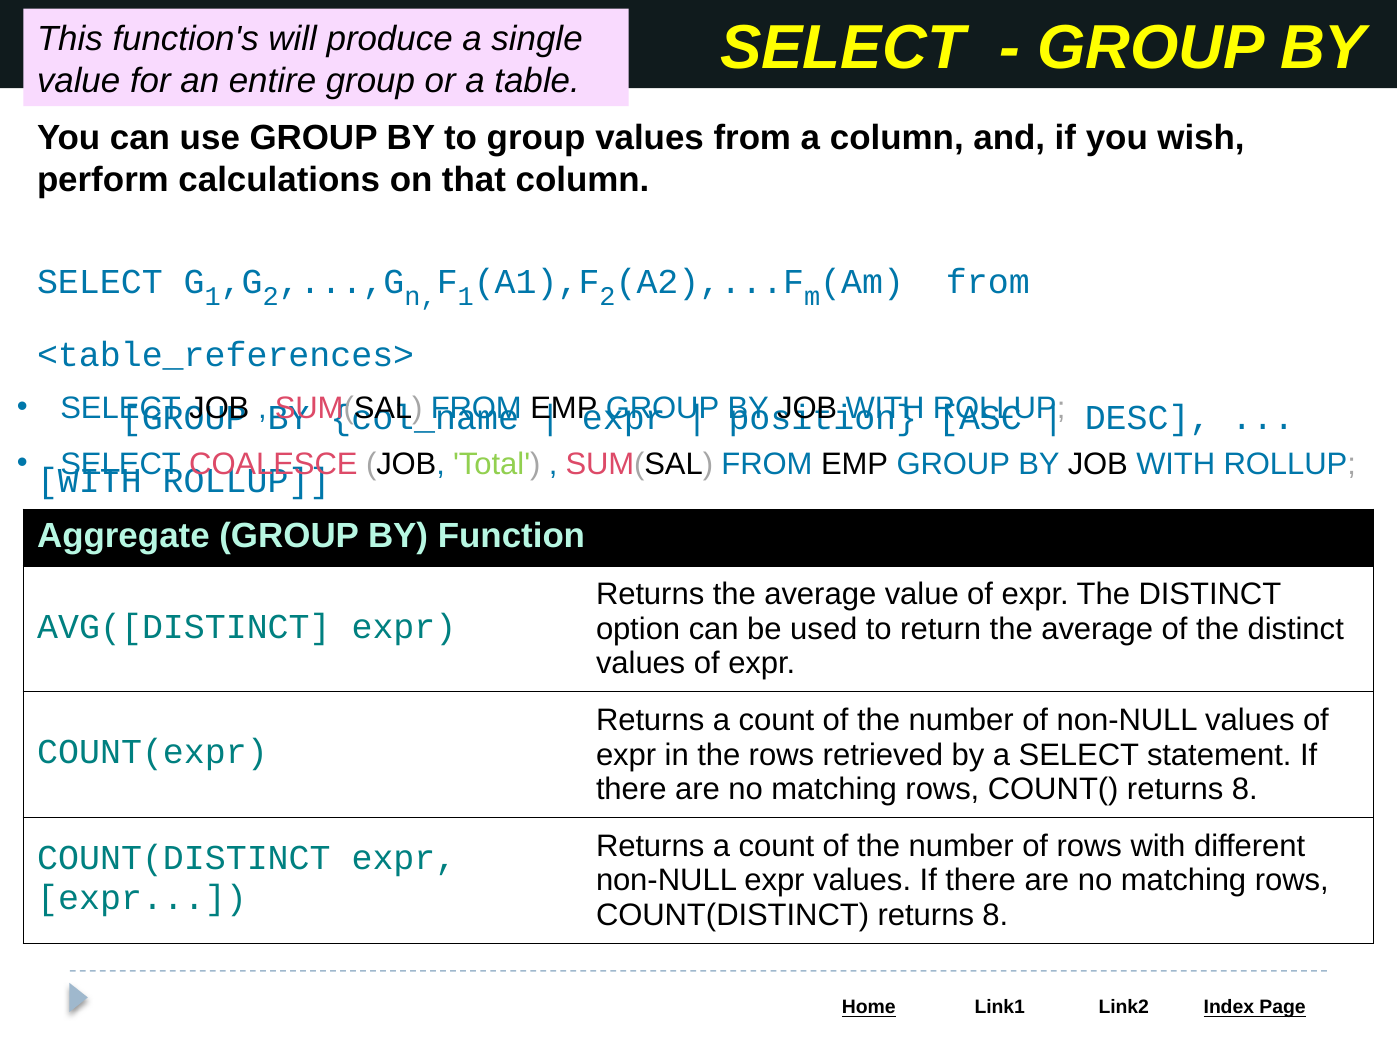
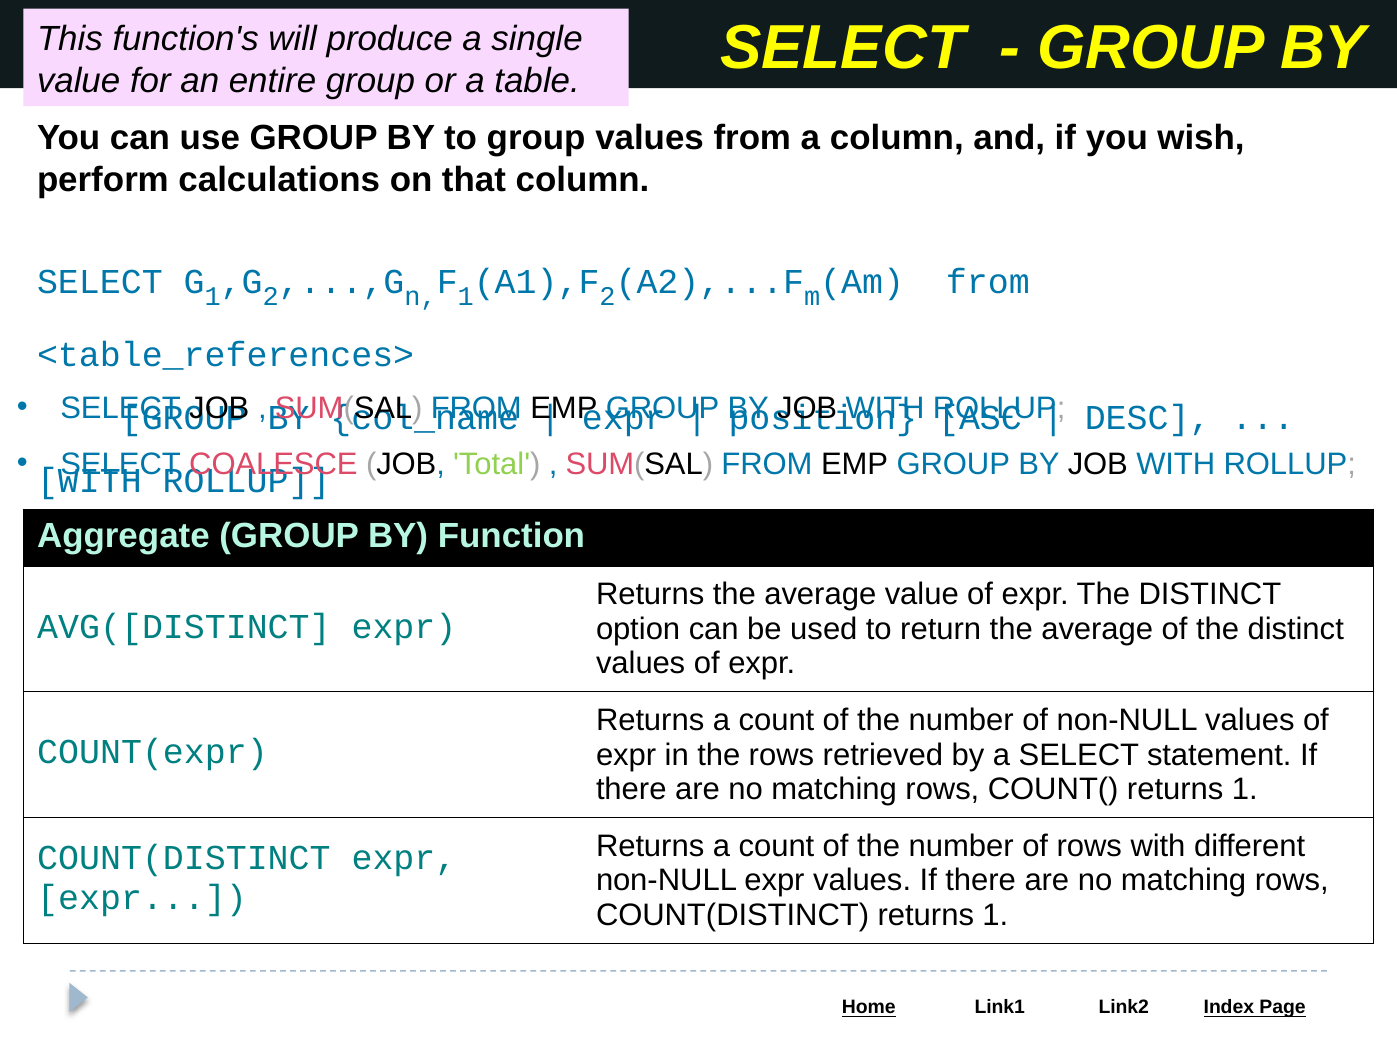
COUNT( returns 8: 8 -> 1 (1245, 789)
COUNT(DISTINCT returns 8: 8 -> 1 (995, 915)
